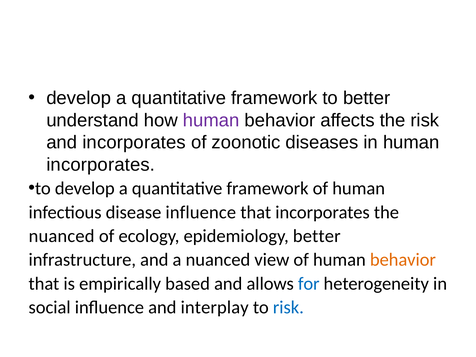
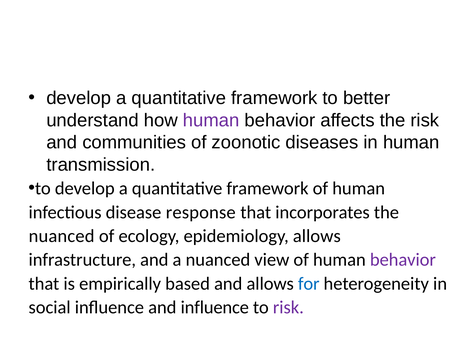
and incorporates: incorporates -> communities (134, 143)
incorporates: incorporates -> transmission (101, 165)
disease influence: influence -> response (201, 212)
epidemiology better: better -> allows (317, 236)
behavior colour: orange -> purple (403, 260)
and interplay: interplay -> influence (215, 307)
risk colour: blue -> purple (288, 307)
